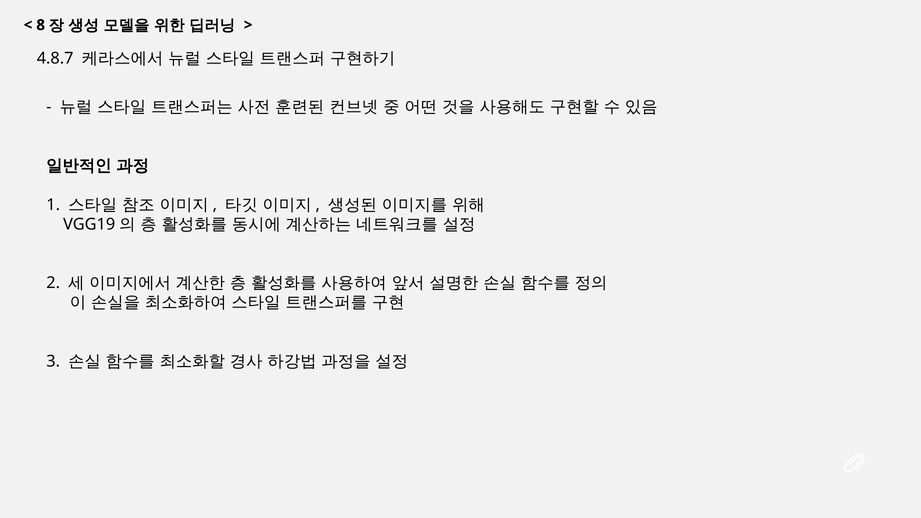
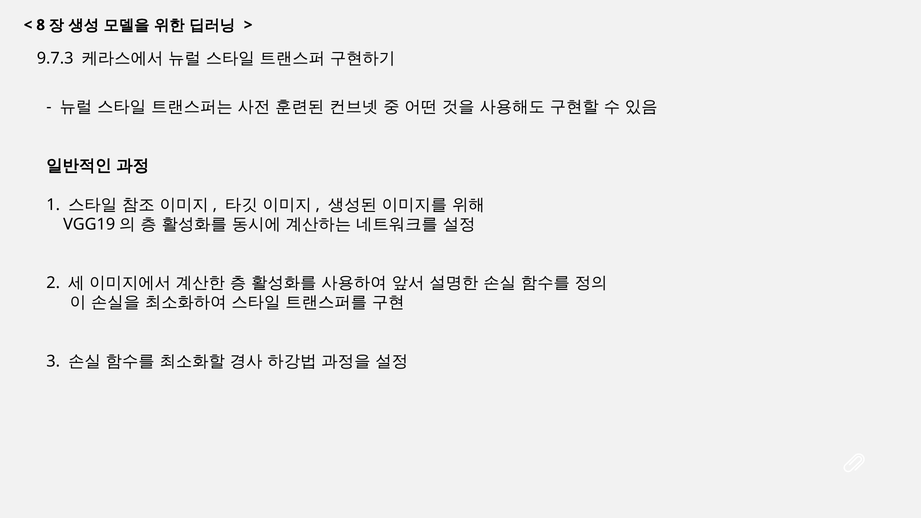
4.8.7: 4.8.7 -> 9.7.3 (55, 58)
